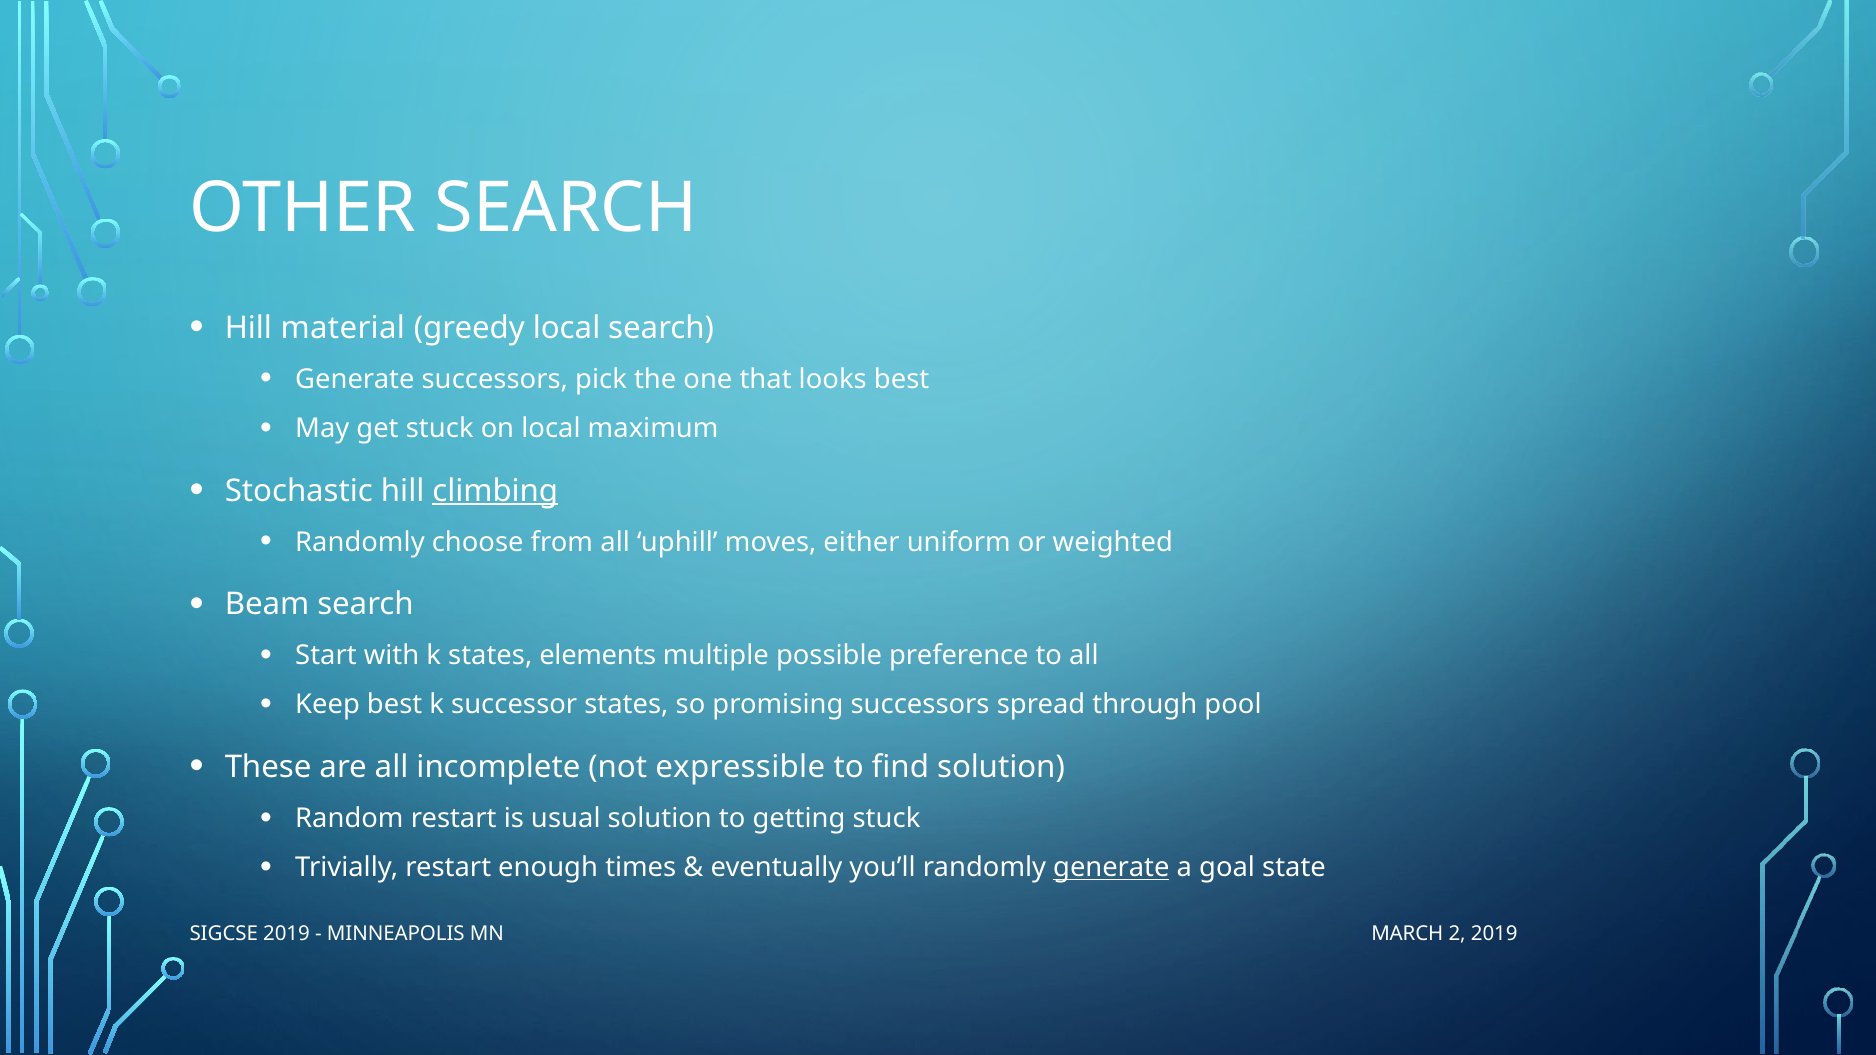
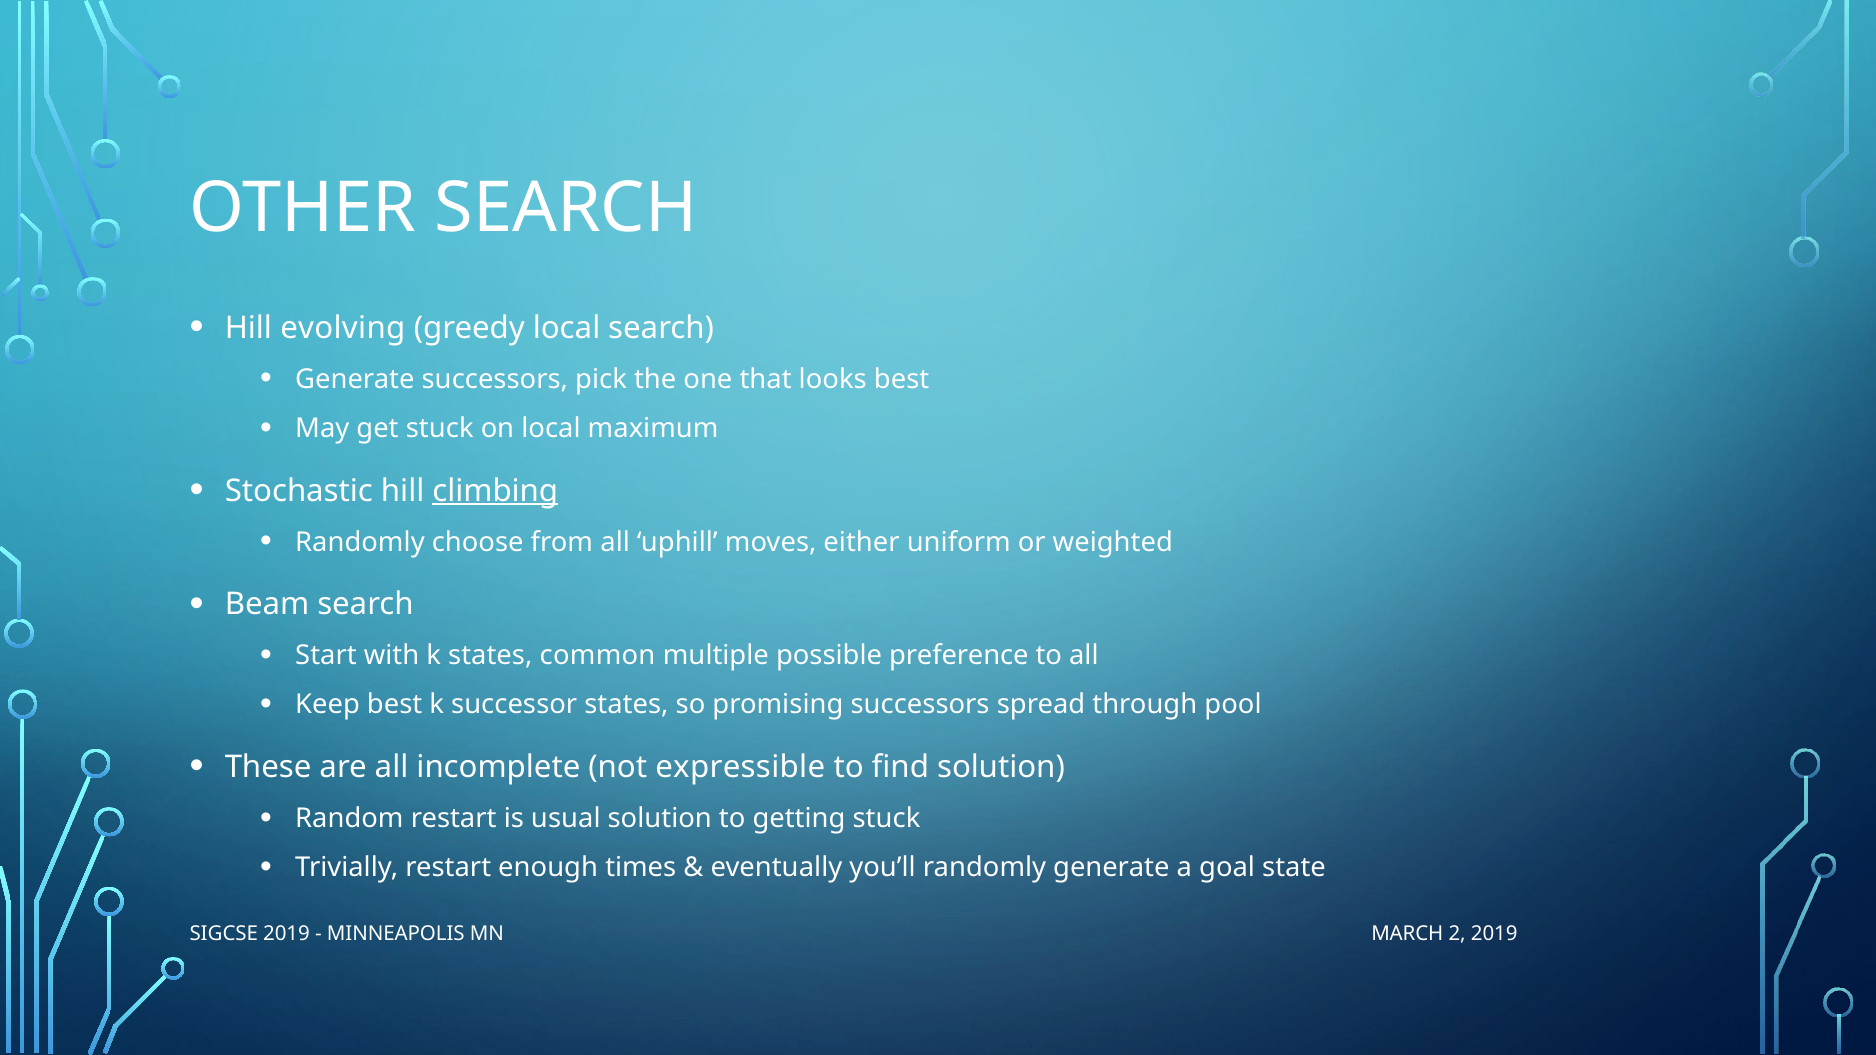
material: material -> evolving (343, 328)
elements: elements -> common (598, 656)
generate underline: present -> none (1111, 868)
